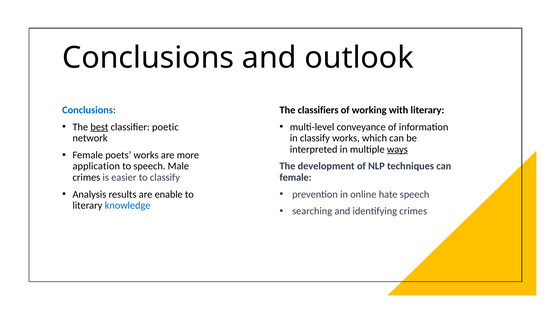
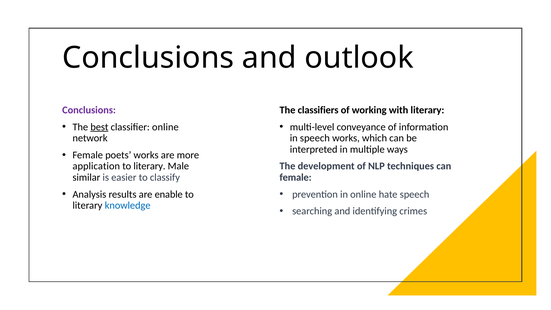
Conclusions colour: blue -> purple (89, 110)
classifier poetic: poetic -> online (165, 127)
in classify: classify -> speech (315, 138)
ways underline: present -> none (397, 149)
speech: speech -> literary (149, 166)
crimes: crimes -> similar (86, 177)
